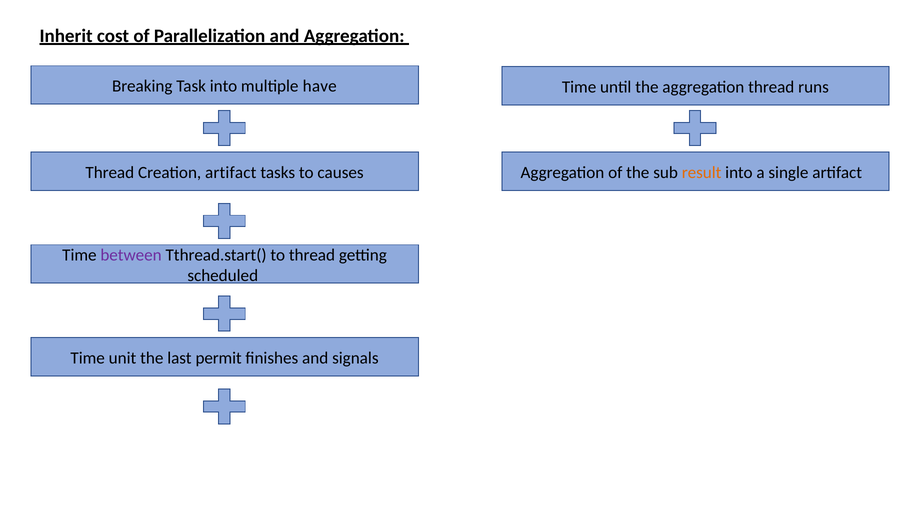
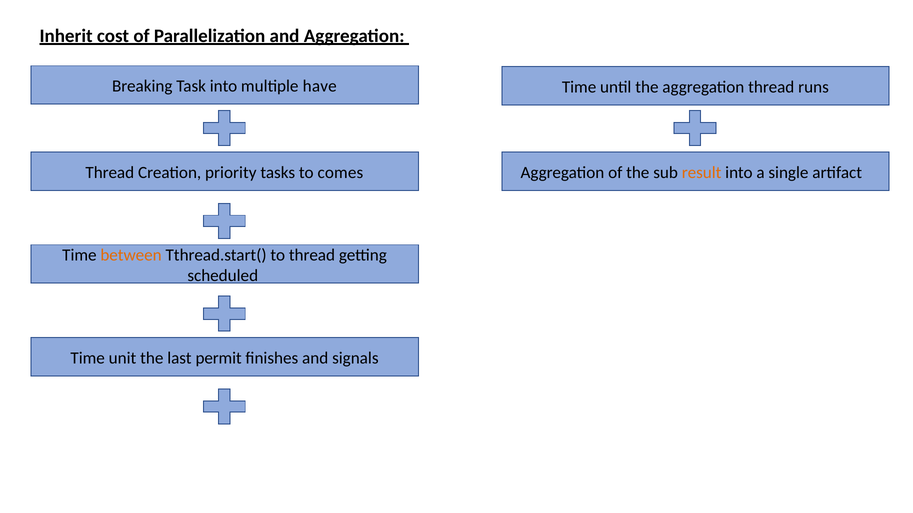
Creation artifact: artifact -> priority (231, 173)
causes: causes -> comes (340, 173)
between colour: purple -> orange (131, 255)
